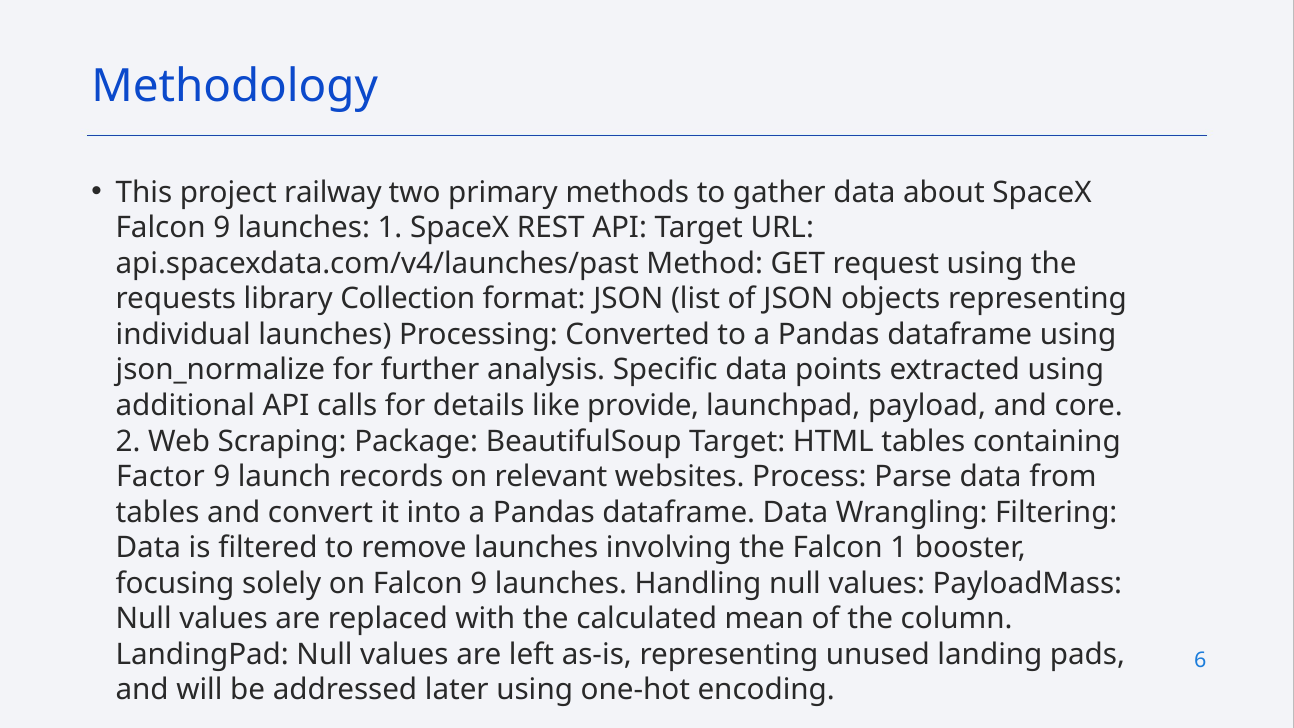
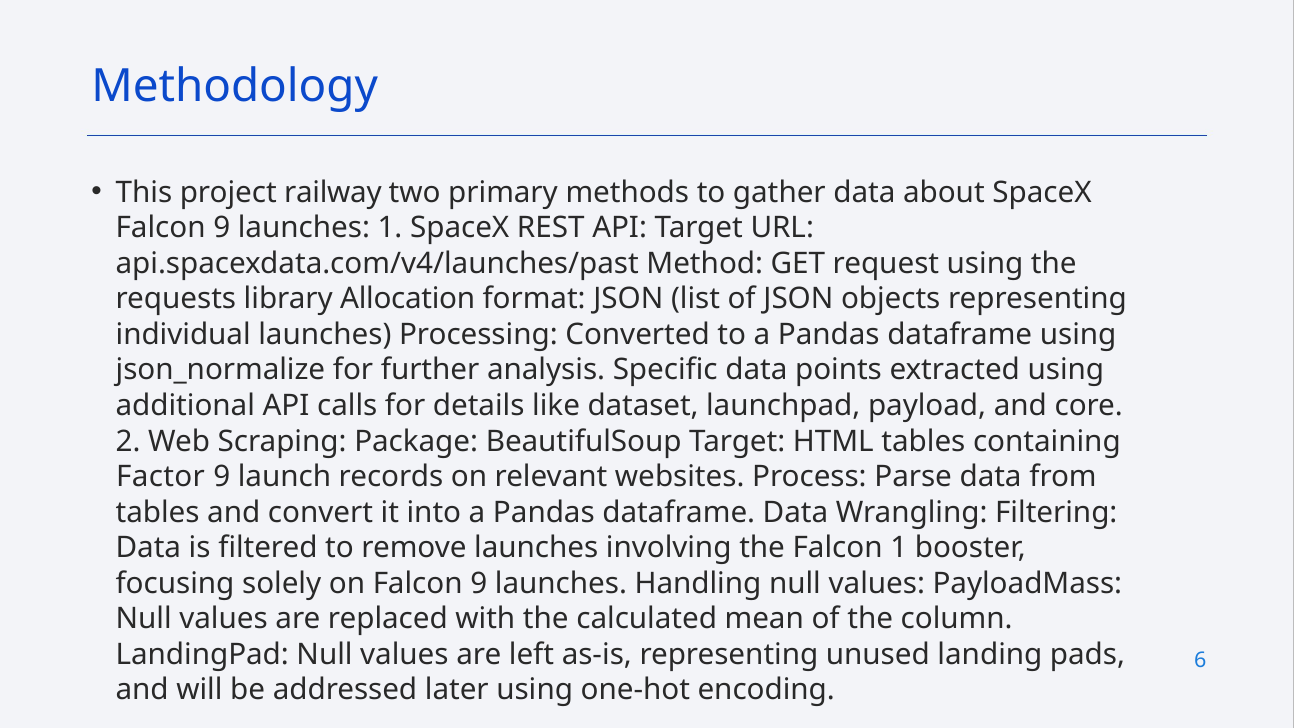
Collection: Collection -> Allocation (408, 299)
provide: provide -> dataset (643, 406)
